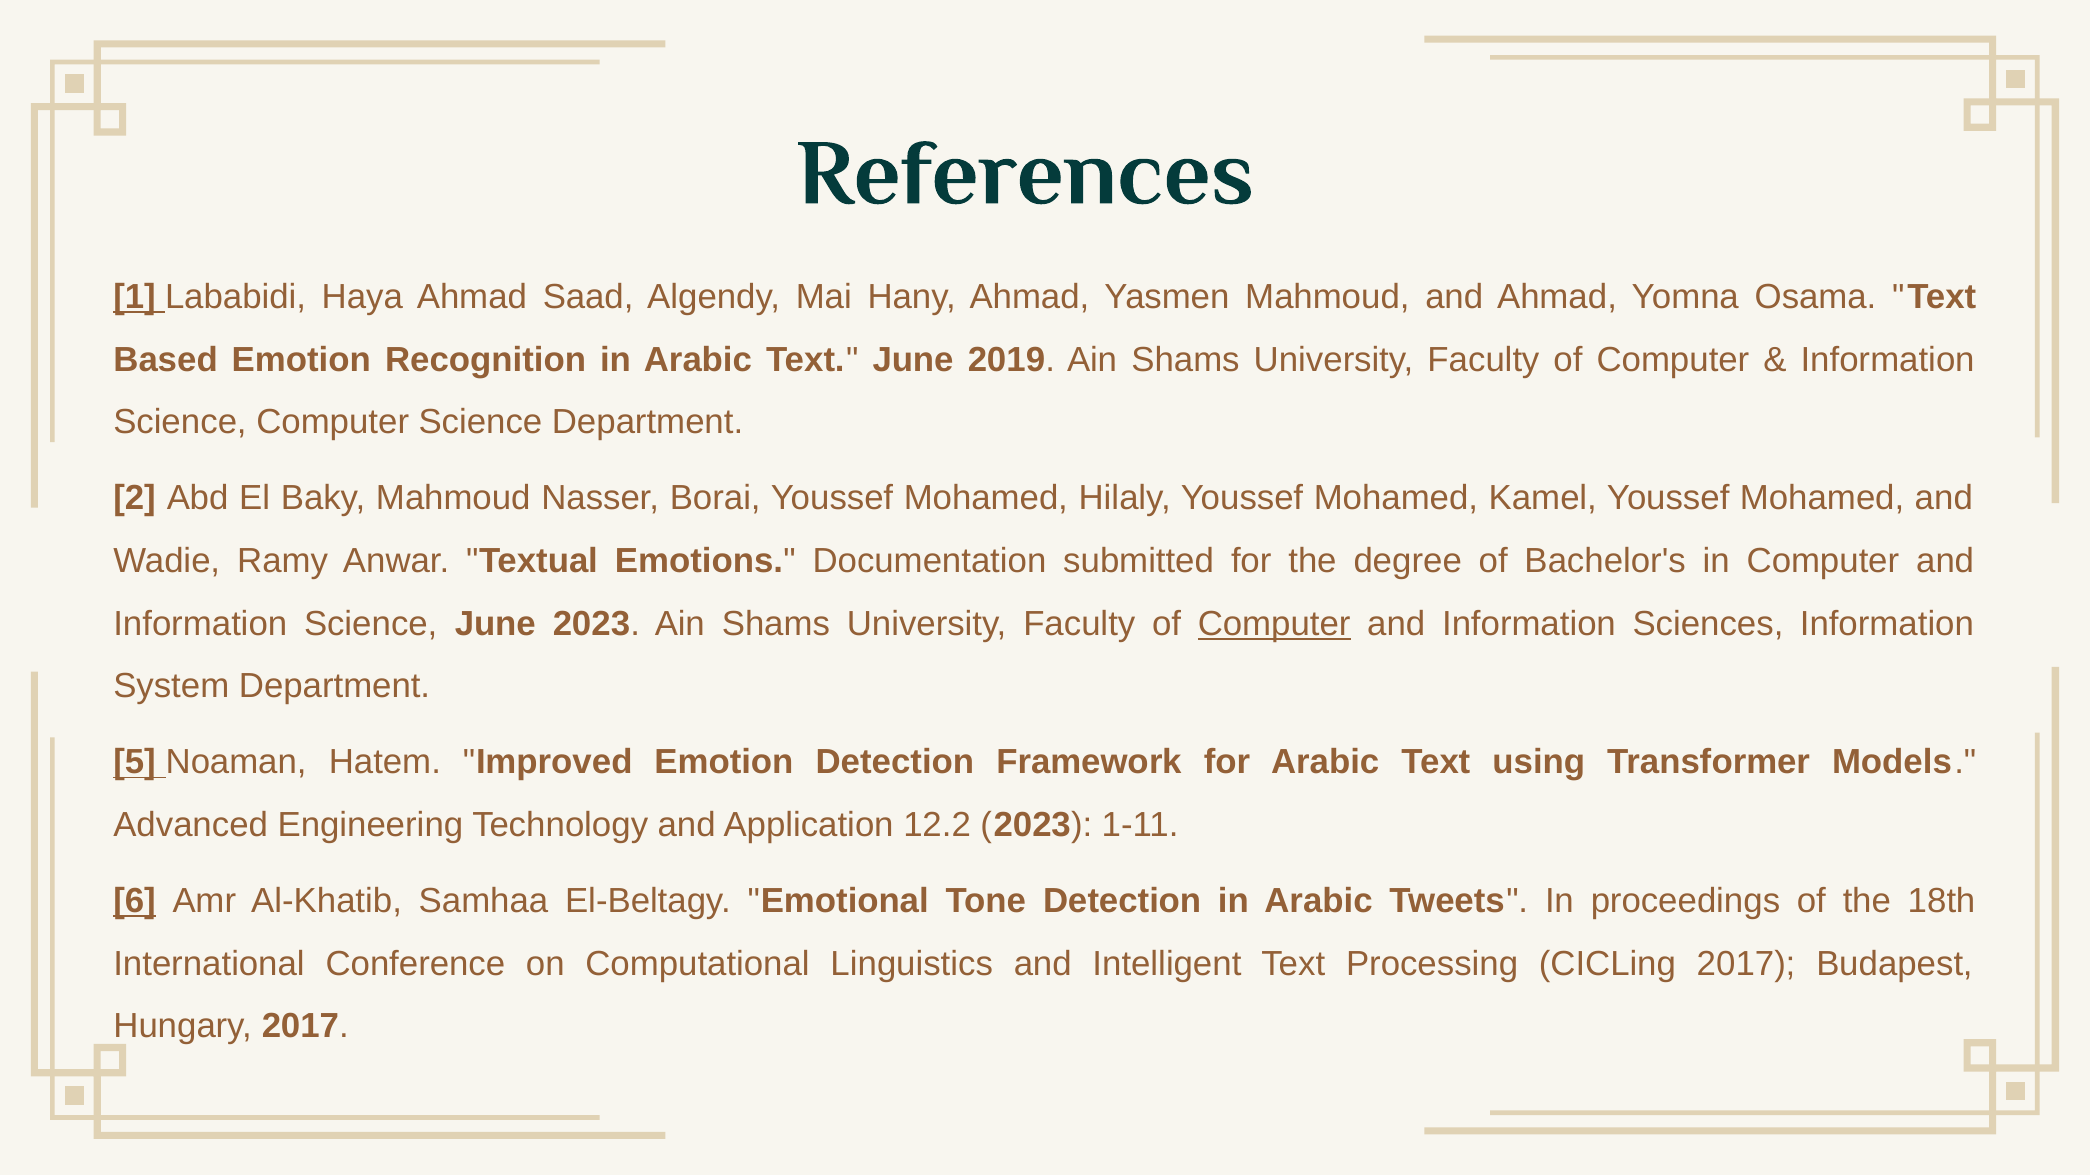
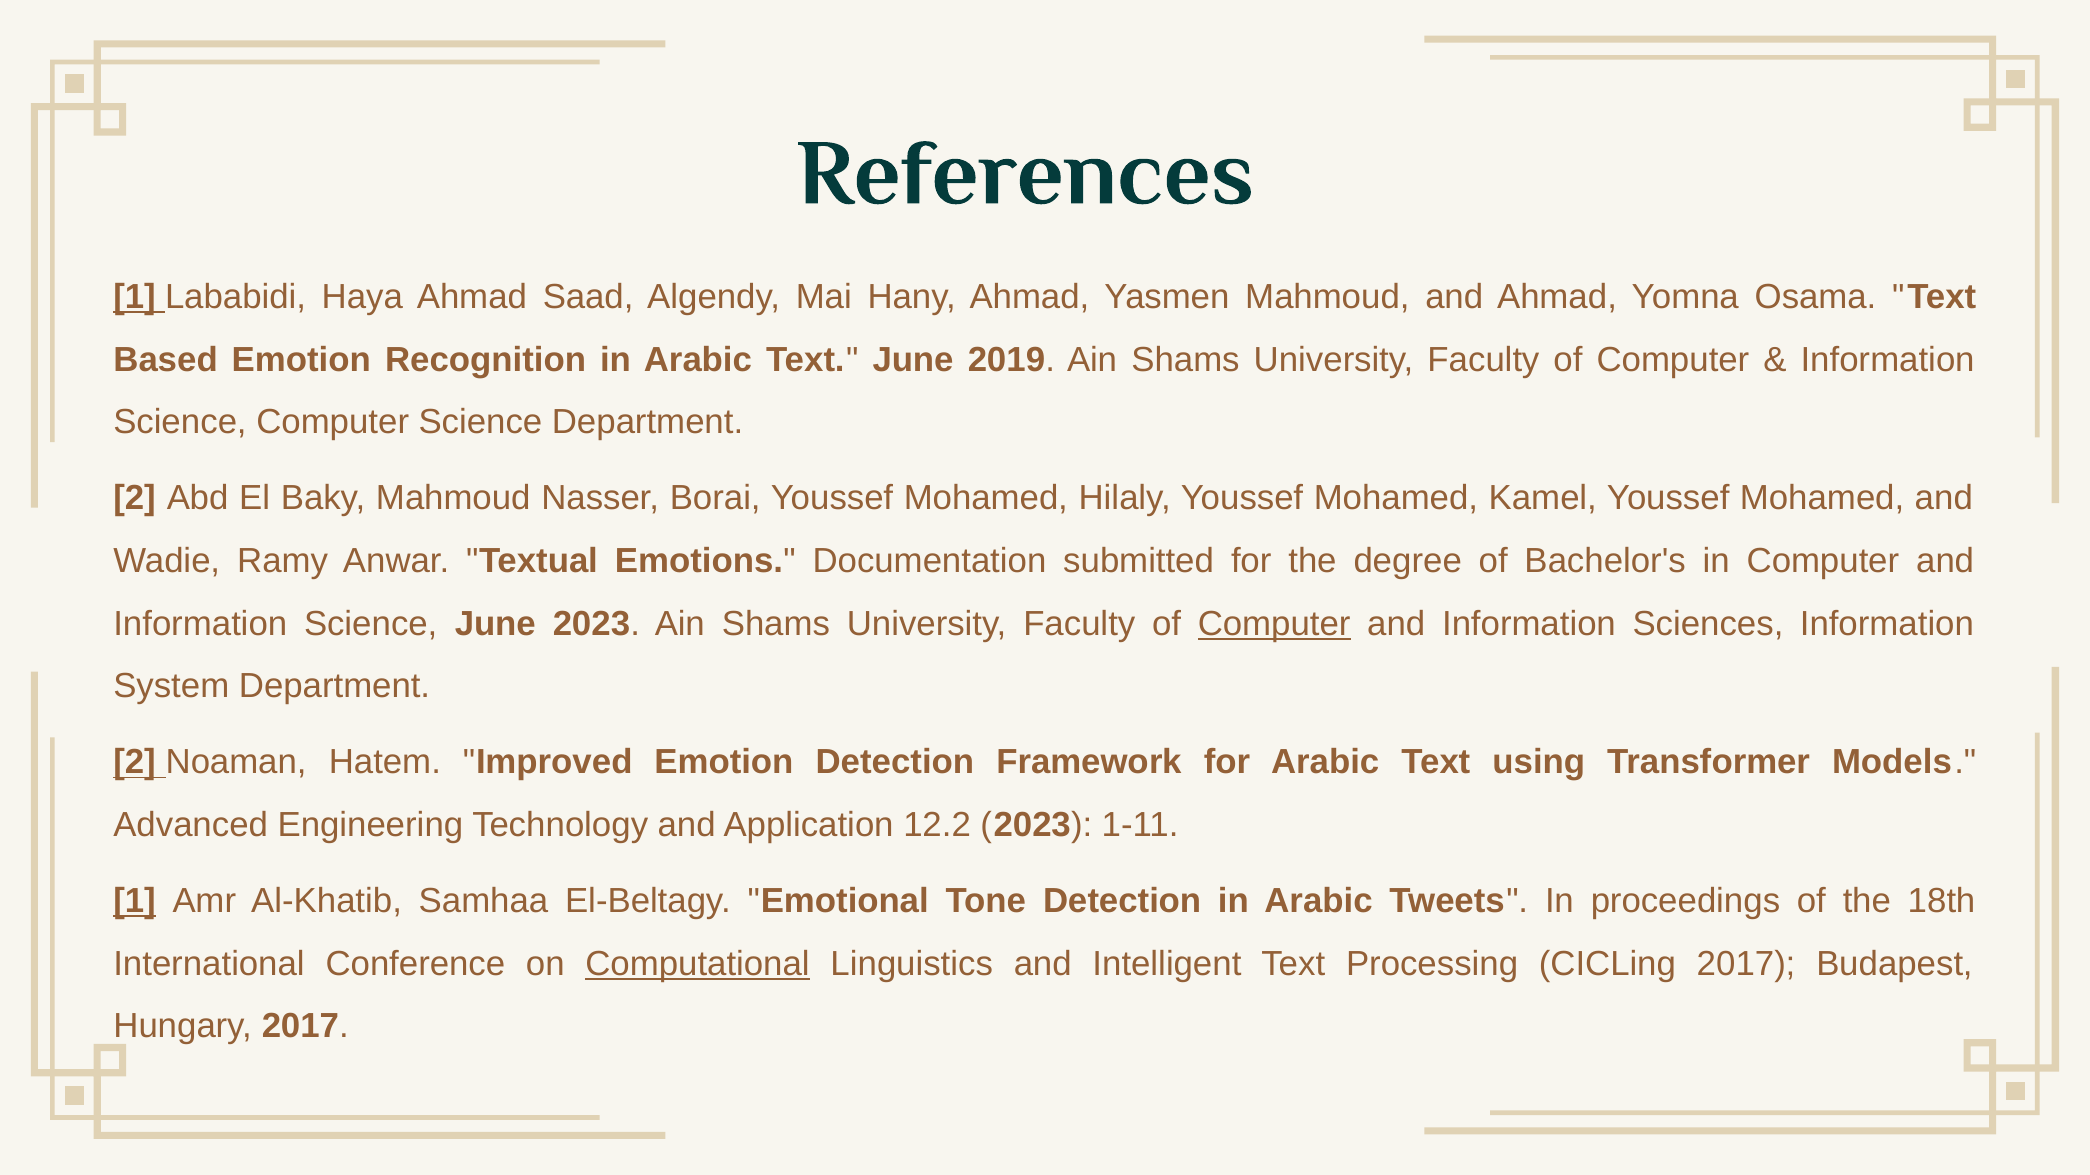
5: 5 -> 2 (135, 763)
6: 6 -> 1 (135, 901)
Computational underline: none -> present (697, 964)
